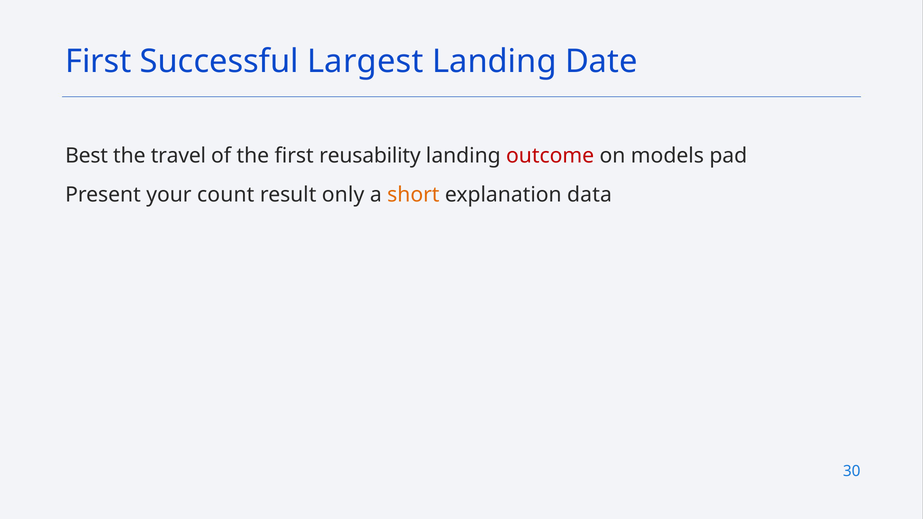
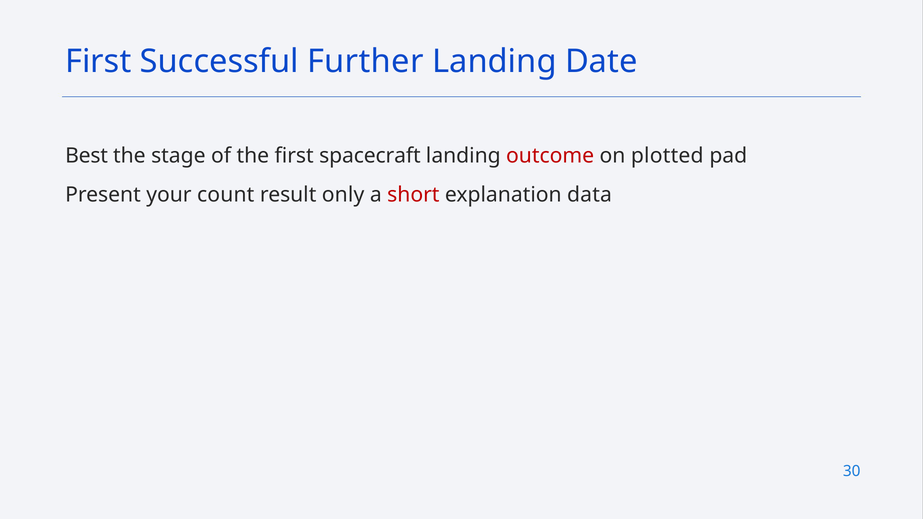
Largest: Largest -> Further (365, 62)
travel: travel -> stage (178, 156)
reusability: reusability -> spacecraft (370, 156)
models: models -> plotted (667, 156)
short colour: orange -> red (413, 195)
